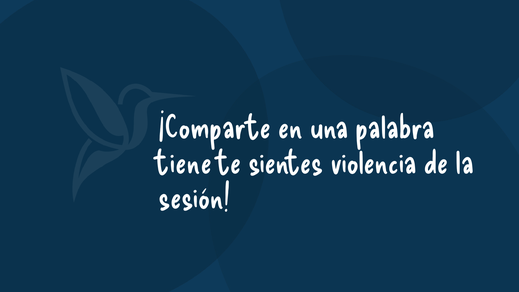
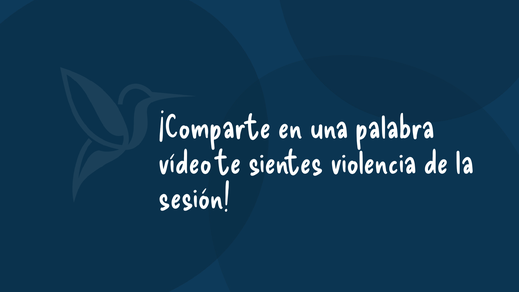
tiene: tiene -> vídeo (185, 163)
